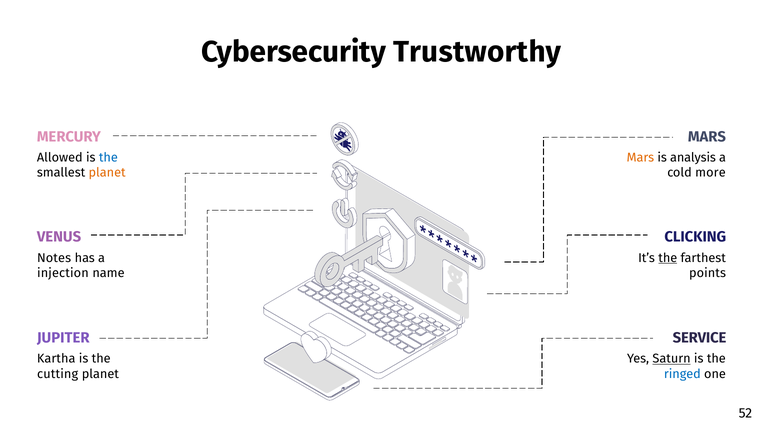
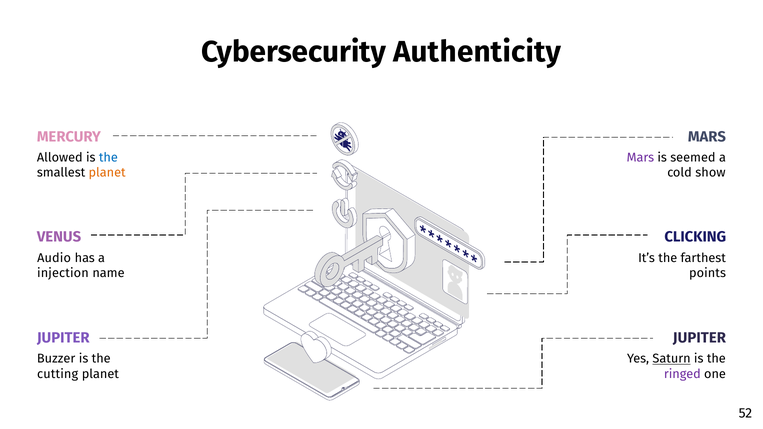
Trustworthy: Trustworthy -> Authenticity (477, 52)
Mars colour: orange -> purple (640, 158)
analysis: analysis -> seemed (693, 158)
more: more -> show (710, 173)
Notes: Notes -> Audio (54, 258)
the underline: present -> none (668, 258)
SERVICE: SERVICE -> JUPITER (699, 338)
Kartha: Kartha -> Buzzer (56, 359)
ringed colour: blue -> purple (682, 374)
